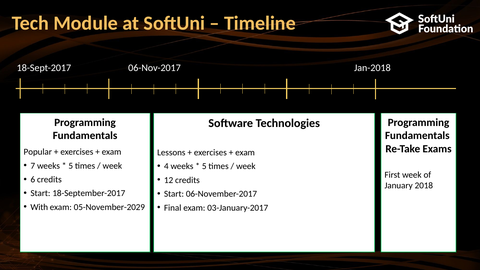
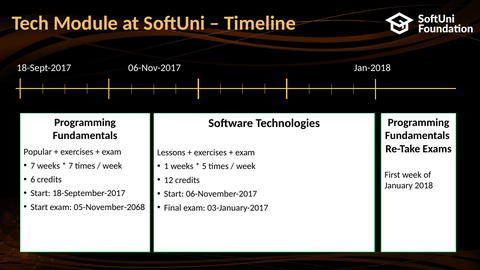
5: 5 -> 7 (71, 166)
4: 4 -> 1 (166, 166)
With: With -> Start (39, 207)
05-November-2029: 05-November-2029 -> 05-November-2068 (109, 207)
